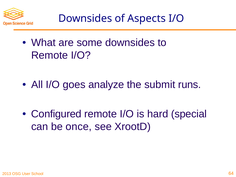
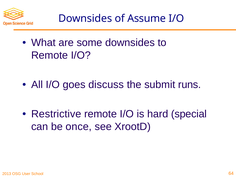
Aspects: Aspects -> Assume (147, 18)
analyze: analyze -> discuss (106, 85)
Configured: Configured -> Restrictive (56, 114)
